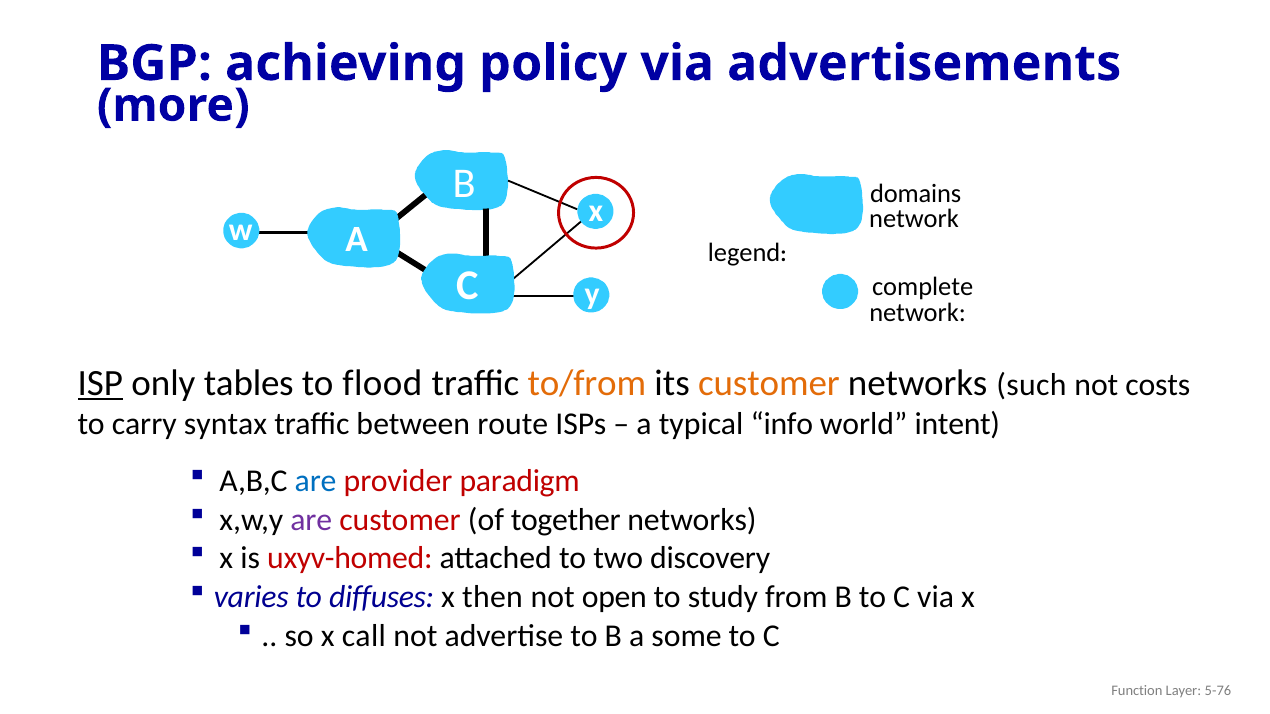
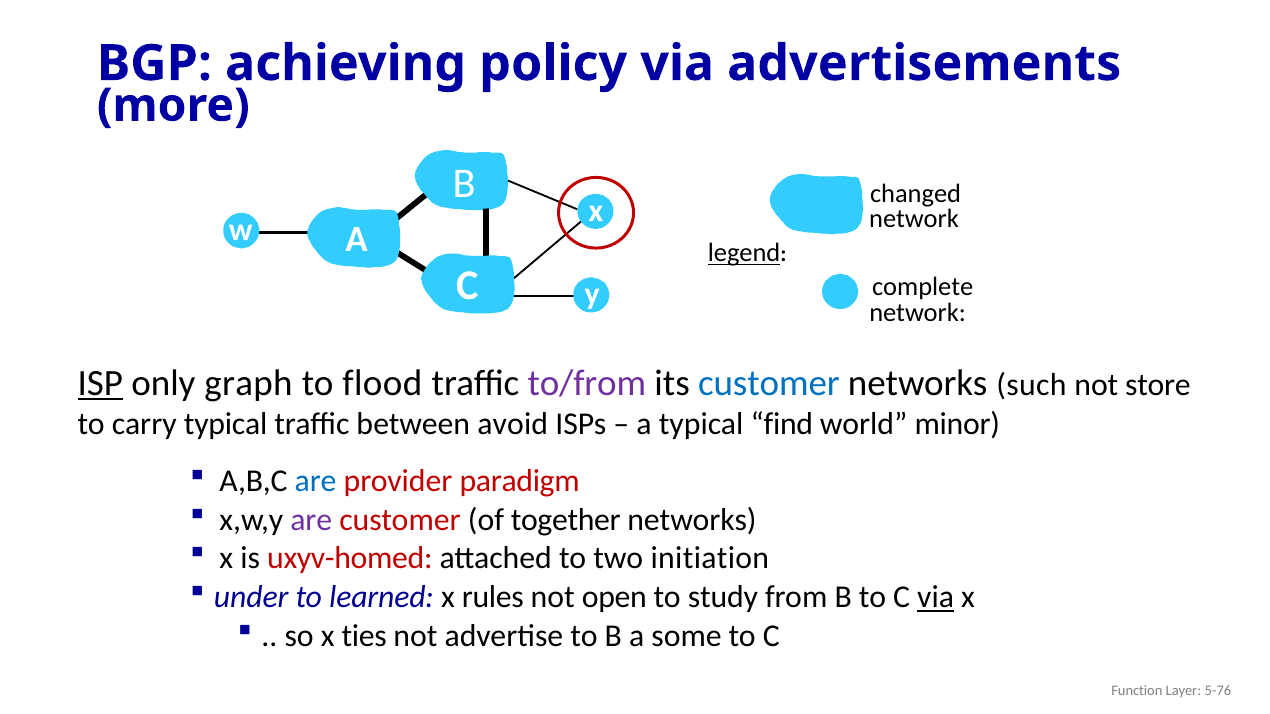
domains: domains -> changed (916, 193)
legend underline: none -> present (744, 253)
tables: tables -> graph (248, 383)
to/from colour: orange -> purple (587, 383)
customer colour: orange -> blue (769, 383)
costs: costs -> store (1158, 385)
carry syntax: syntax -> typical (226, 424)
route: route -> avoid (513, 424)
info: info -> find (782, 424)
intent: intent -> minor (957, 424)
discovery: discovery -> initiation (710, 559)
varies: varies -> under (251, 597)
diffuses: diffuses -> learned (382, 597)
then: then -> rules (493, 597)
via underline: none -> present (936, 597)
call: call -> ties (364, 636)
